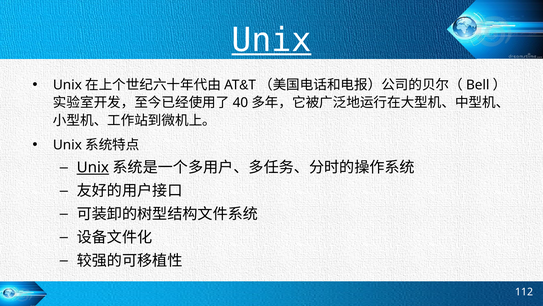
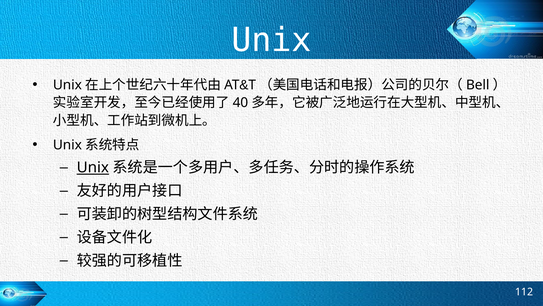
Unix underline: present -> none (271, 40)
